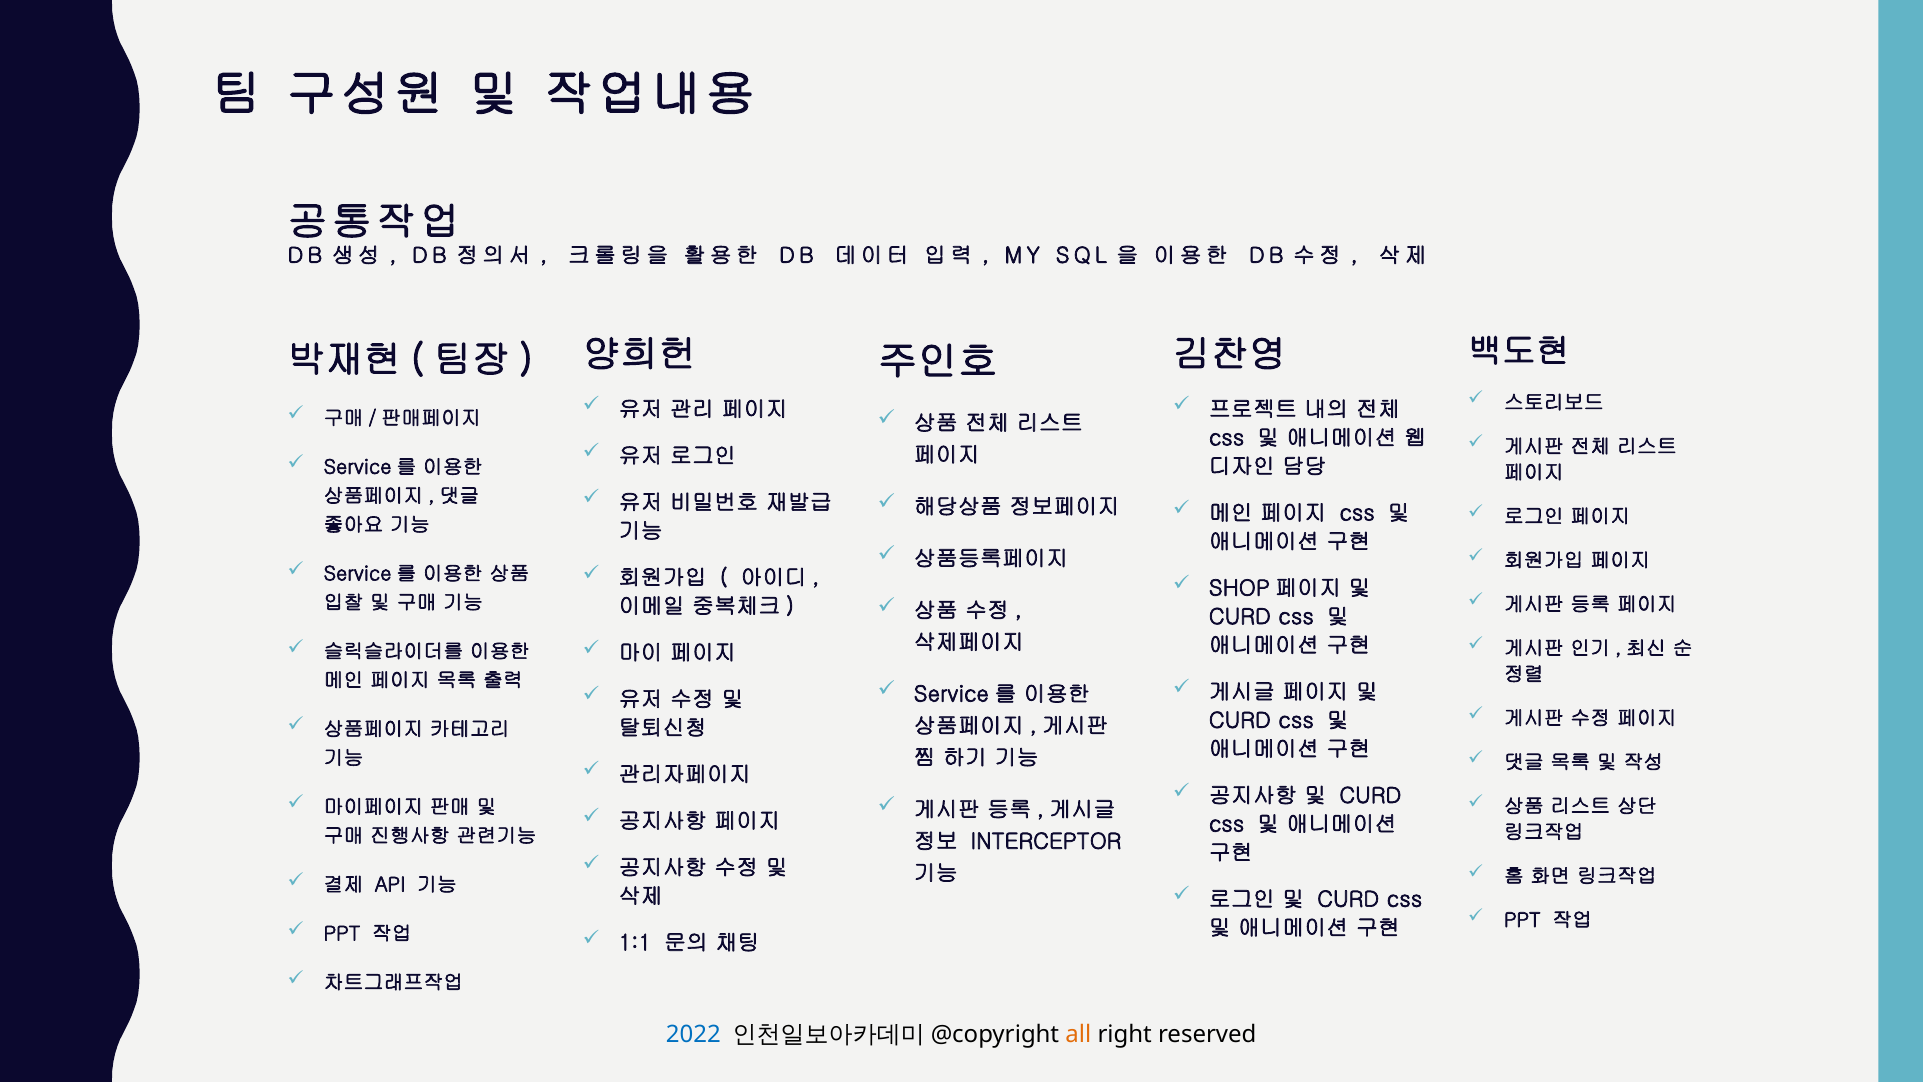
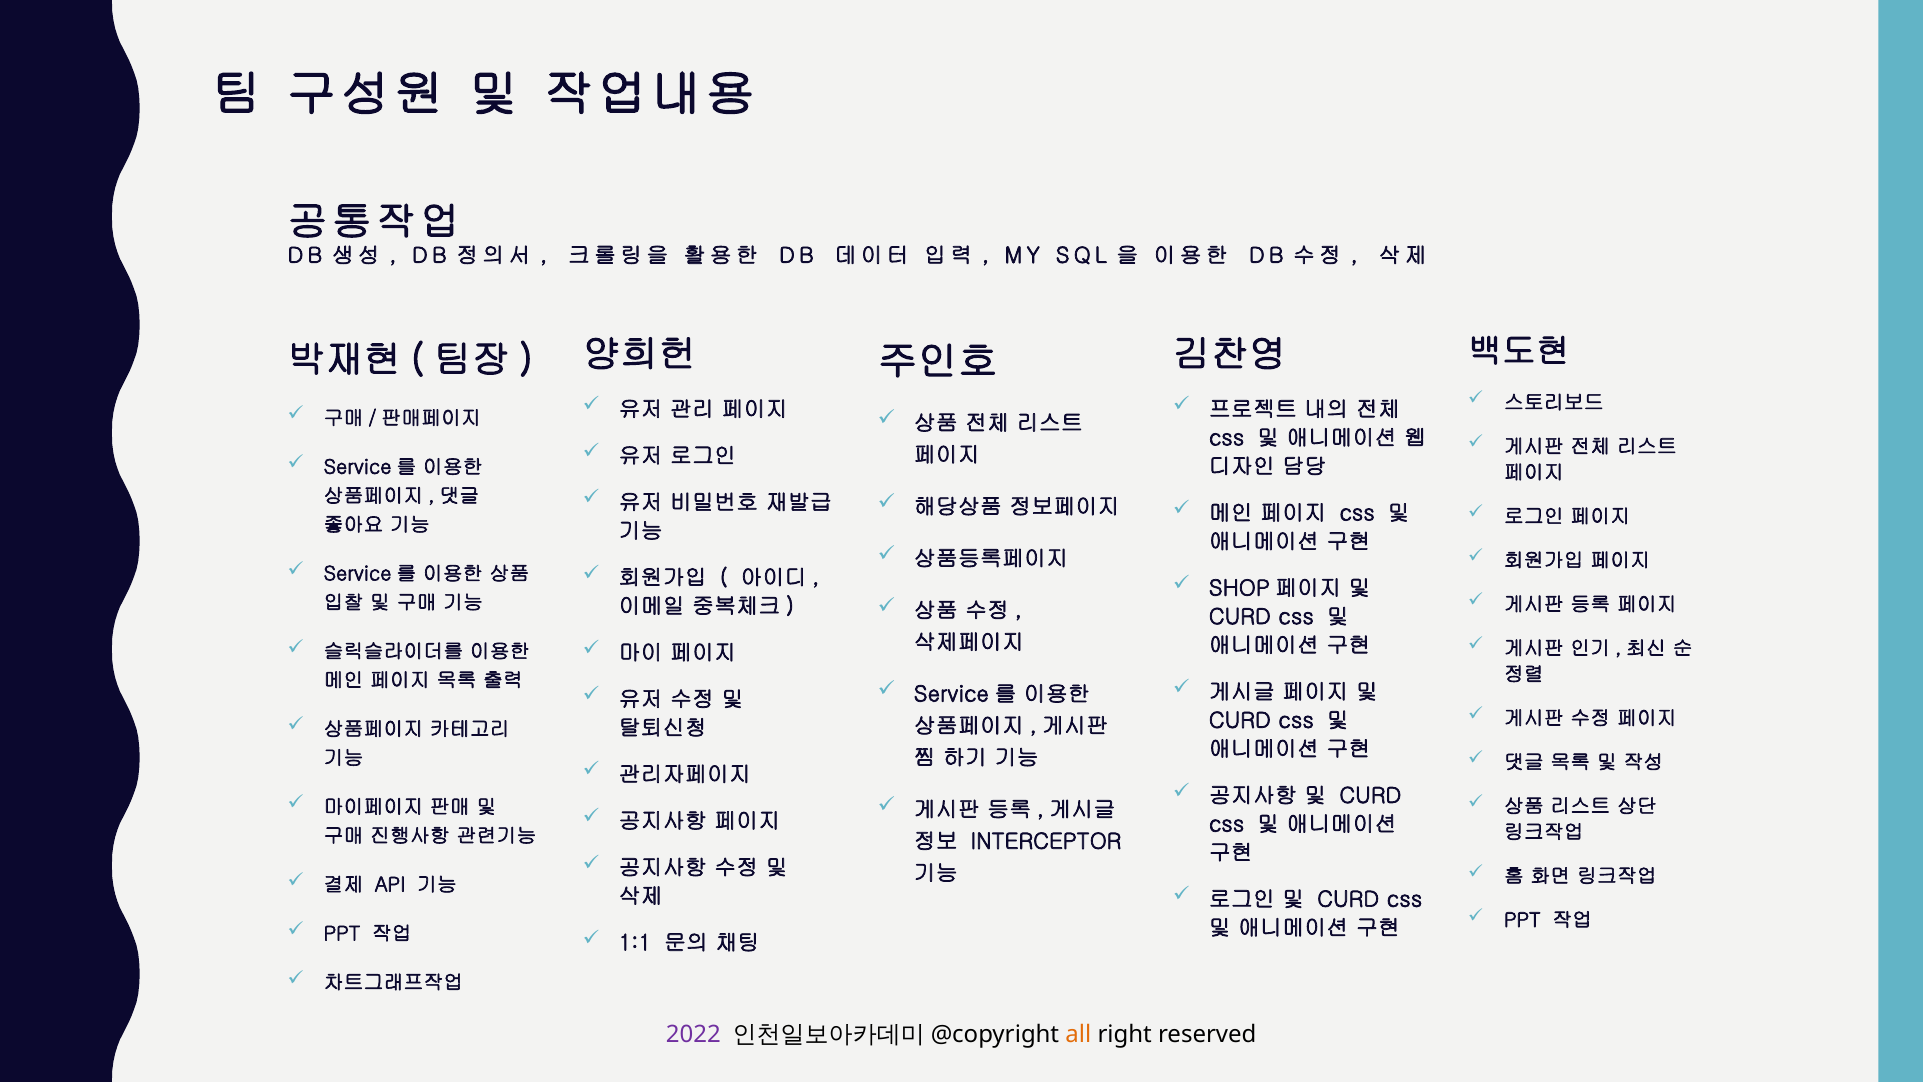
2022 colour: blue -> purple (693, 1035)
